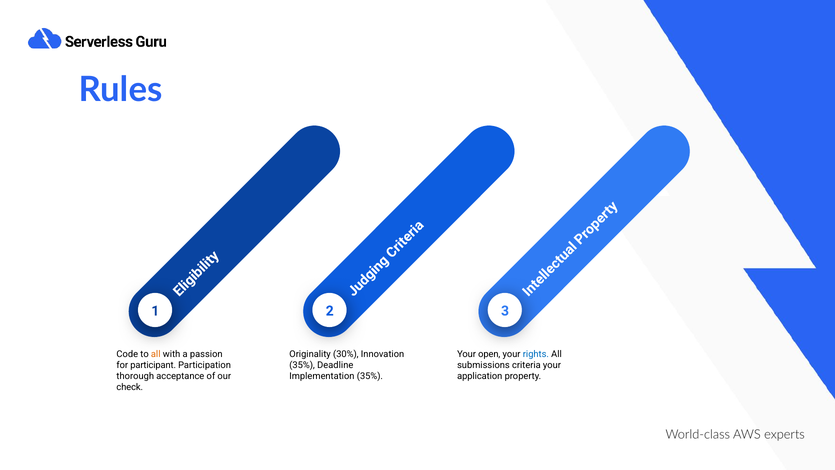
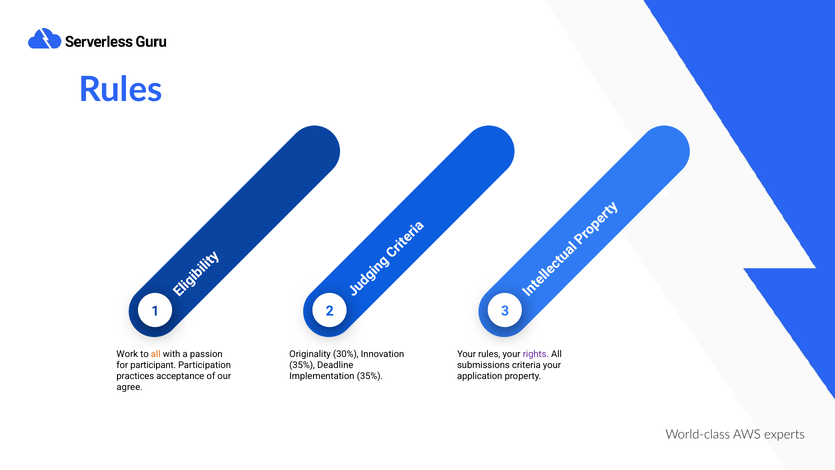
Code: Code -> Work (127, 354)
Your open: open -> rules (489, 354)
rights colour: blue -> purple (536, 354)
thorough: thorough -> practices (135, 376)
check: check -> agree (130, 387)
